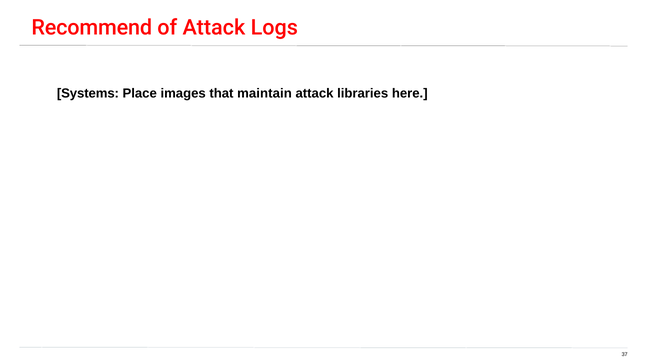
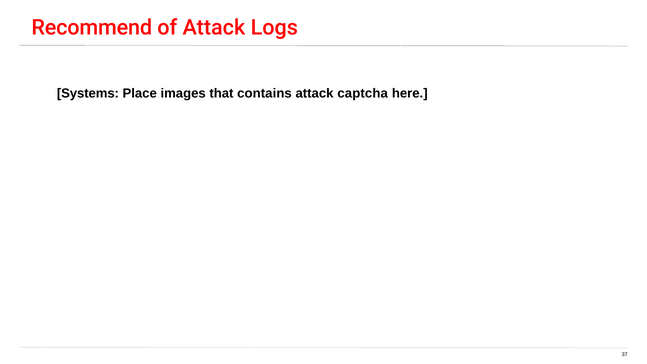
maintain: maintain -> contains (264, 93)
libraries: libraries -> captcha (363, 93)
